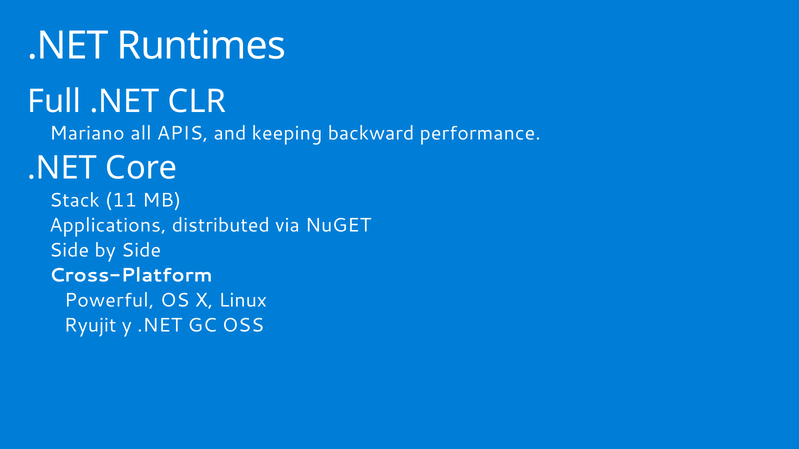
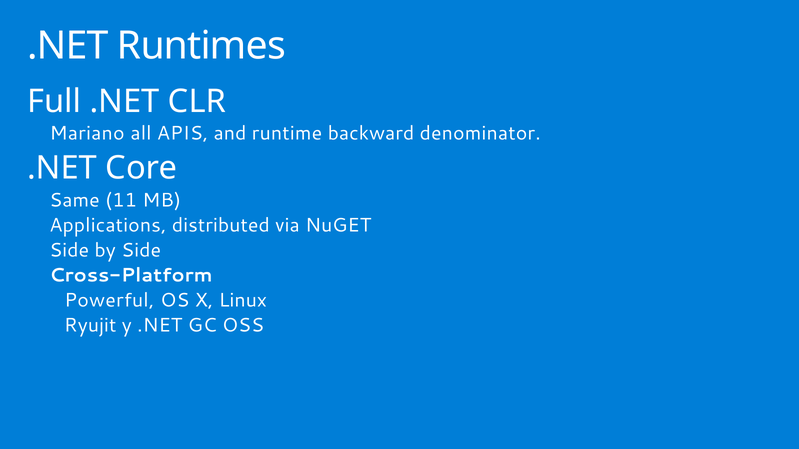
keeping: keeping -> runtime (287, 134)
performance: performance -> denominator (480, 134)
Stack: Stack -> Same (74, 200)
